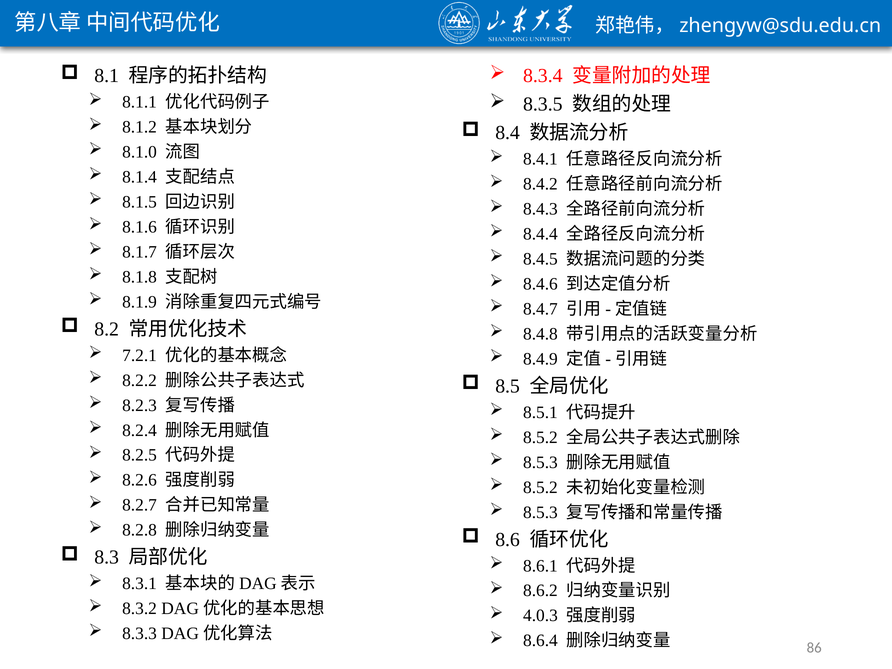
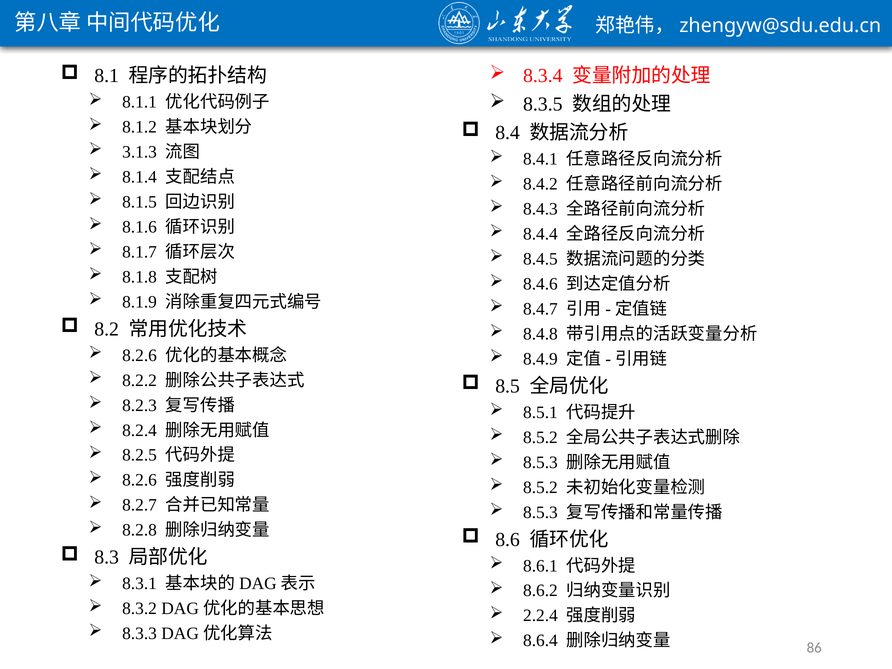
8.1.0: 8.1.0 -> 3.1.3 (140, 152)
7.2.1: 7.2.1 -> 8.2.6 (140, 355)
4.0.3: 4.0.3 -> 2.2.4 (540, 616)
